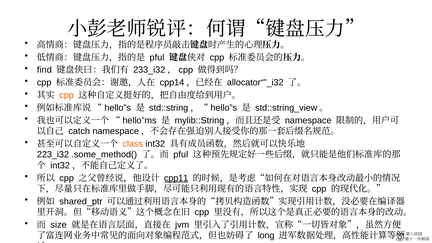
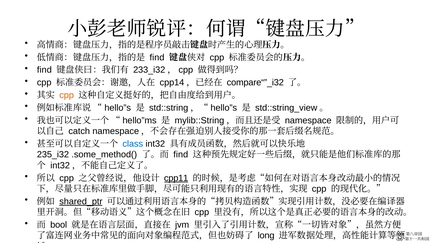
pful: pful -> find (157, 57)
allocator“”_i32: allocator“”_i32 -> compare“”_i32 (255, 83)
class colour: orange -> blue (133, 144)
223_i32: 223_i32 -> 235_i32 (53, 155)
pful: pful -> find (181, 155)
shared_ptr underline: none -> present (81, 201)
size: size -> bool (59, 225)
